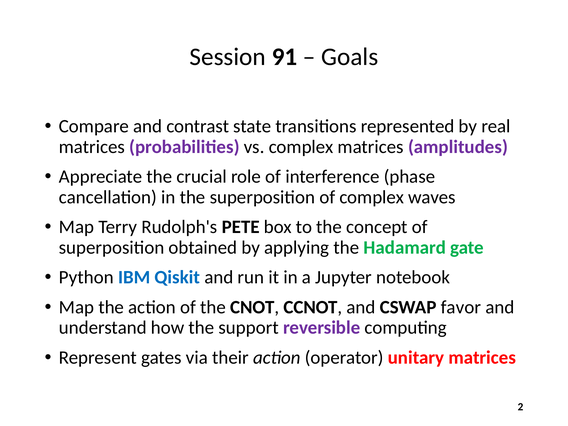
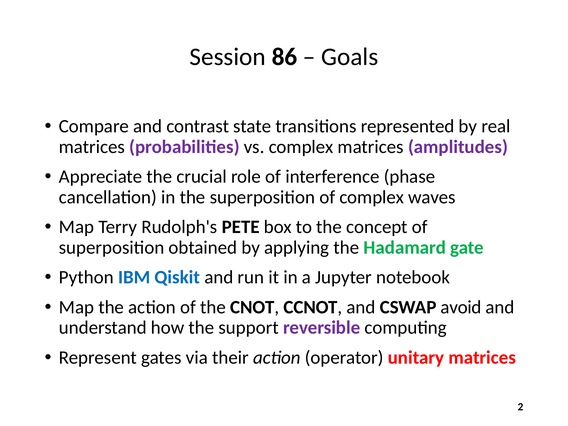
91: 91 -> 86 (284, 57)
favor: favor -> avoid (461, 307)
